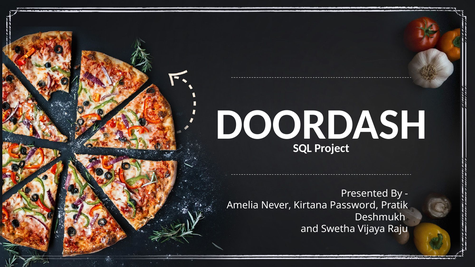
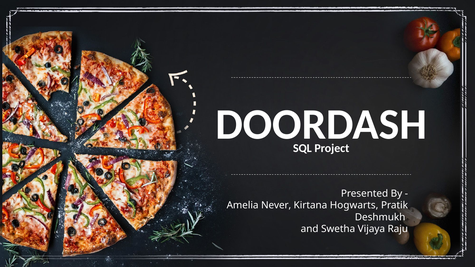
Password: Password -> Hogwarts (354, 205)
